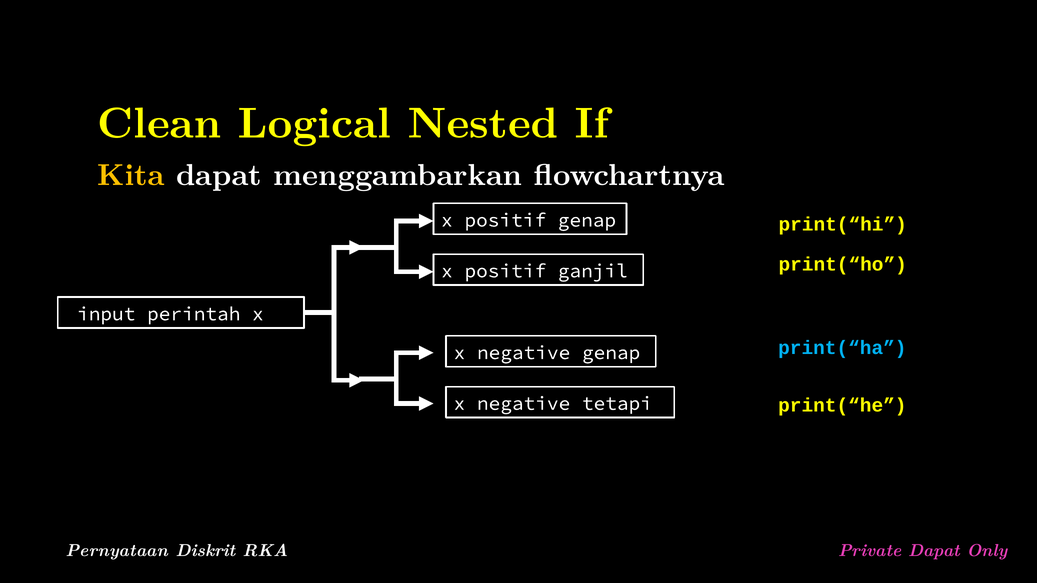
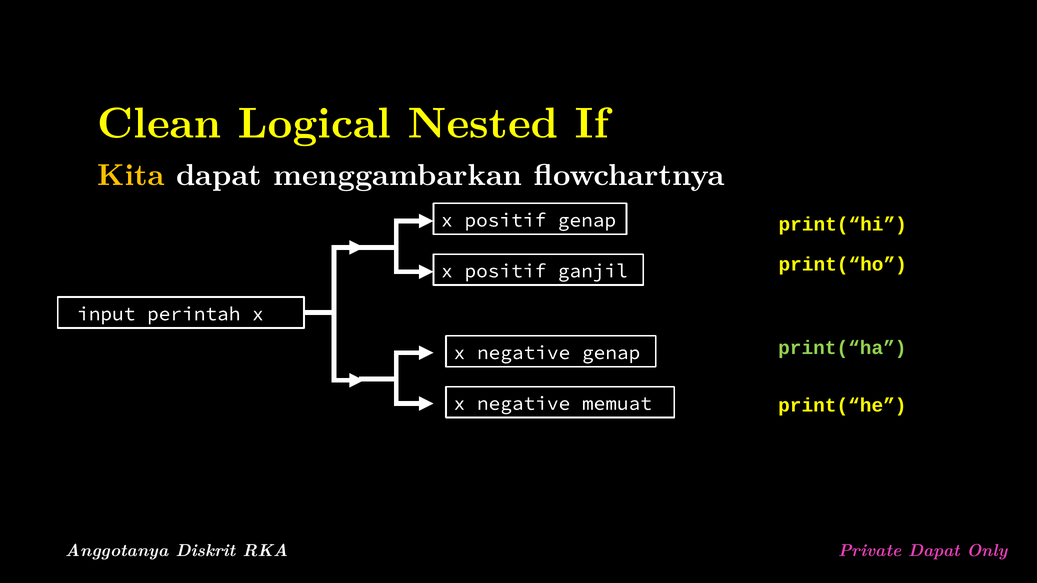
print(“ha colour: light blue -> light green (842, 348)
tetapi: tetapi -> memuat (617, 404)
Pernyataan: Pernyataan -> Anggotanya (117, 551)
